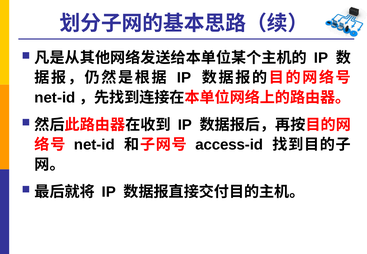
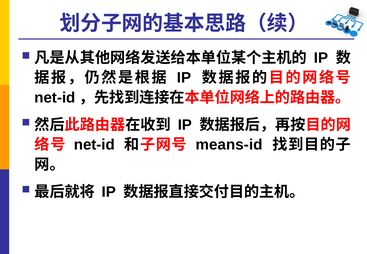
access-id: access-id -> means-id (229, 145)
